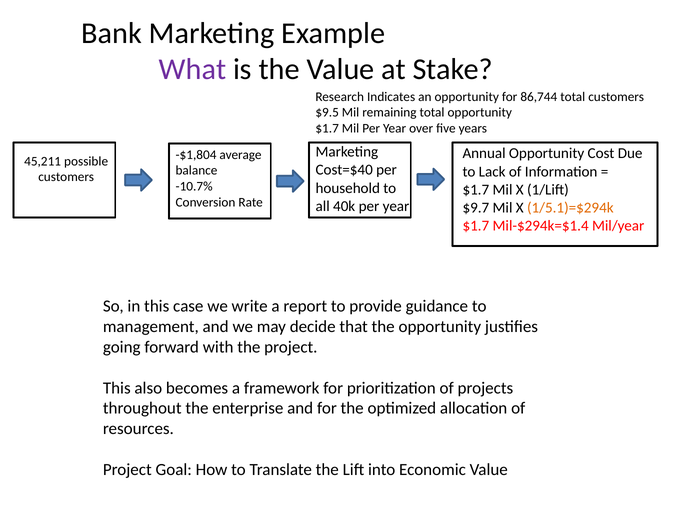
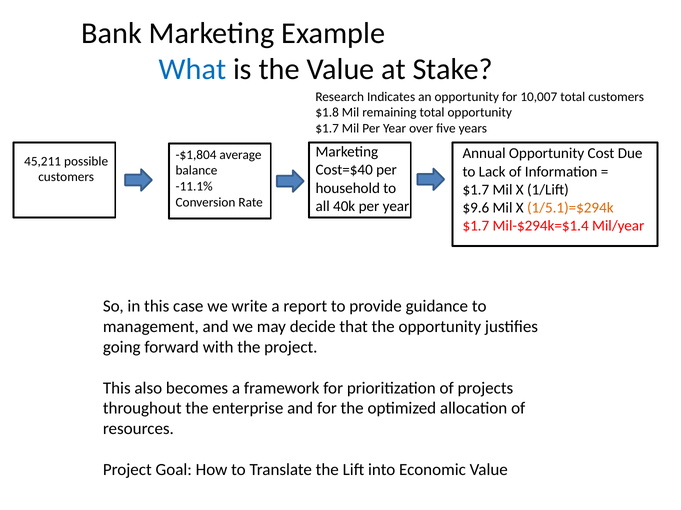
What colour: purple -> blue (193, 70)
86,744: 86,744 -> 10,007 (539, 97)
$9.5: $9.5 -> $1.8 (327, 113)
-10.7%: -10.7% -> -11.1% (194, 187)
$9.7: $9.7 -> $9.6 (476, 208)
